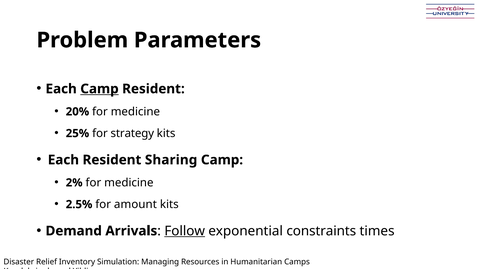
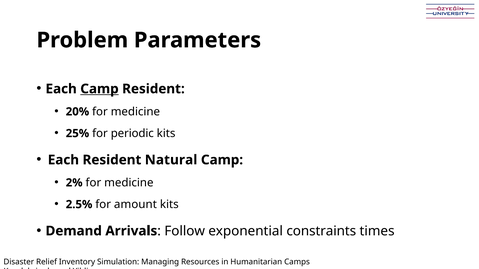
strategy: strategy -> periodic (132, 134)
Sharing: Sharing -> Natural (171, 160)
Follow underline: present -> none (185, 231)
